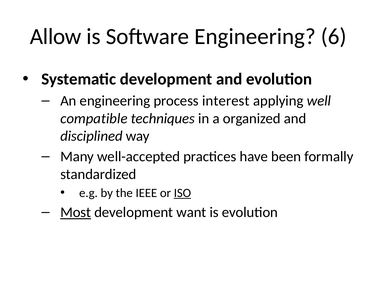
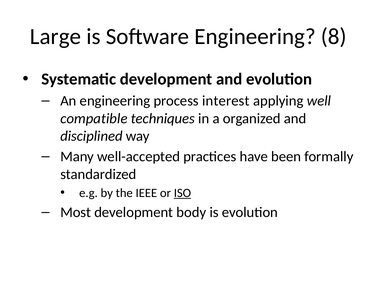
Allow: Allow -> Large (56, 36)
6: 6 -> 8 (334, 36)
Most underline: present -> none (76, 212)
want: want -> body (191, 212)
